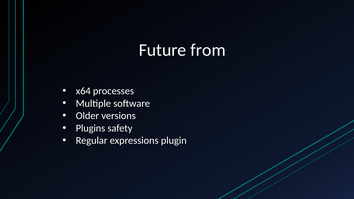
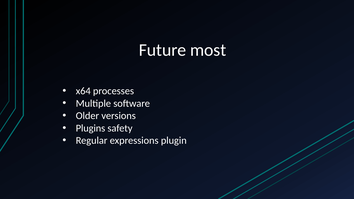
from: from -> most (208, 50)
